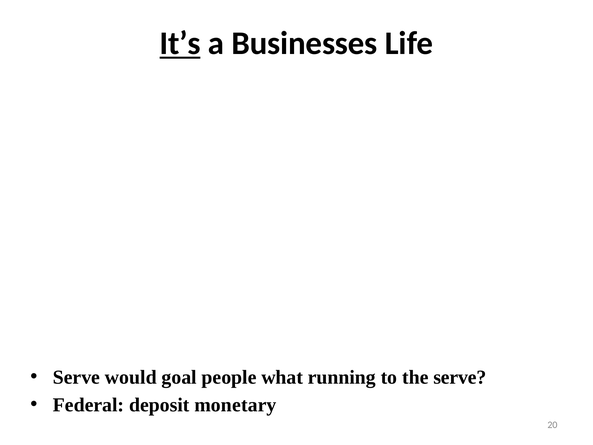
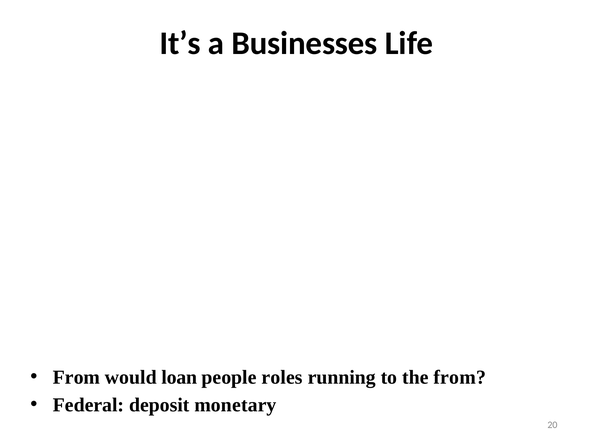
It’s underline: present -> none (180, 43)
Serve: Serve -> From (76, 377)
goal: goal -> loan (179, 377)
what: what -> roles (282, 377)
the serve: serve -> from (460, 377)
